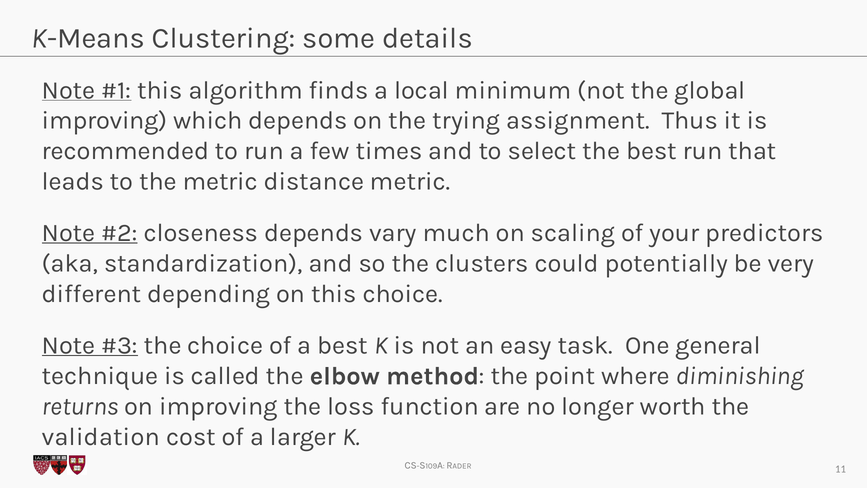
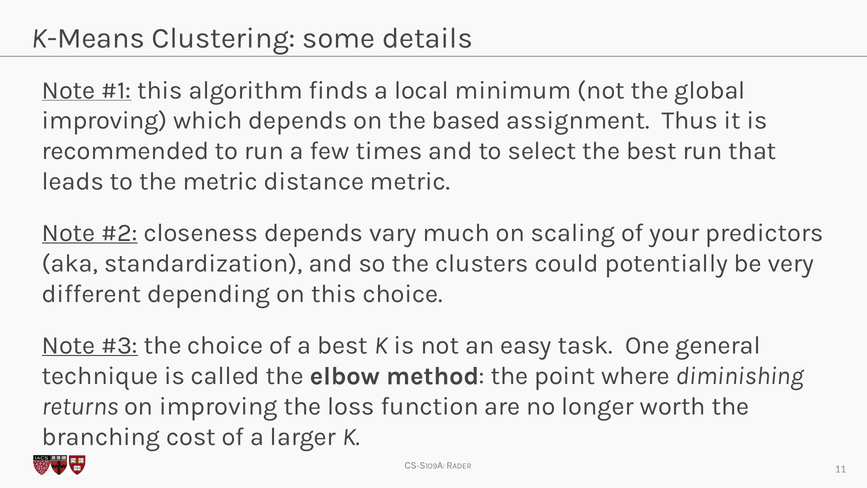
trying: trying -> based (466, 120)
validation: validation -> branching (101, 436)
